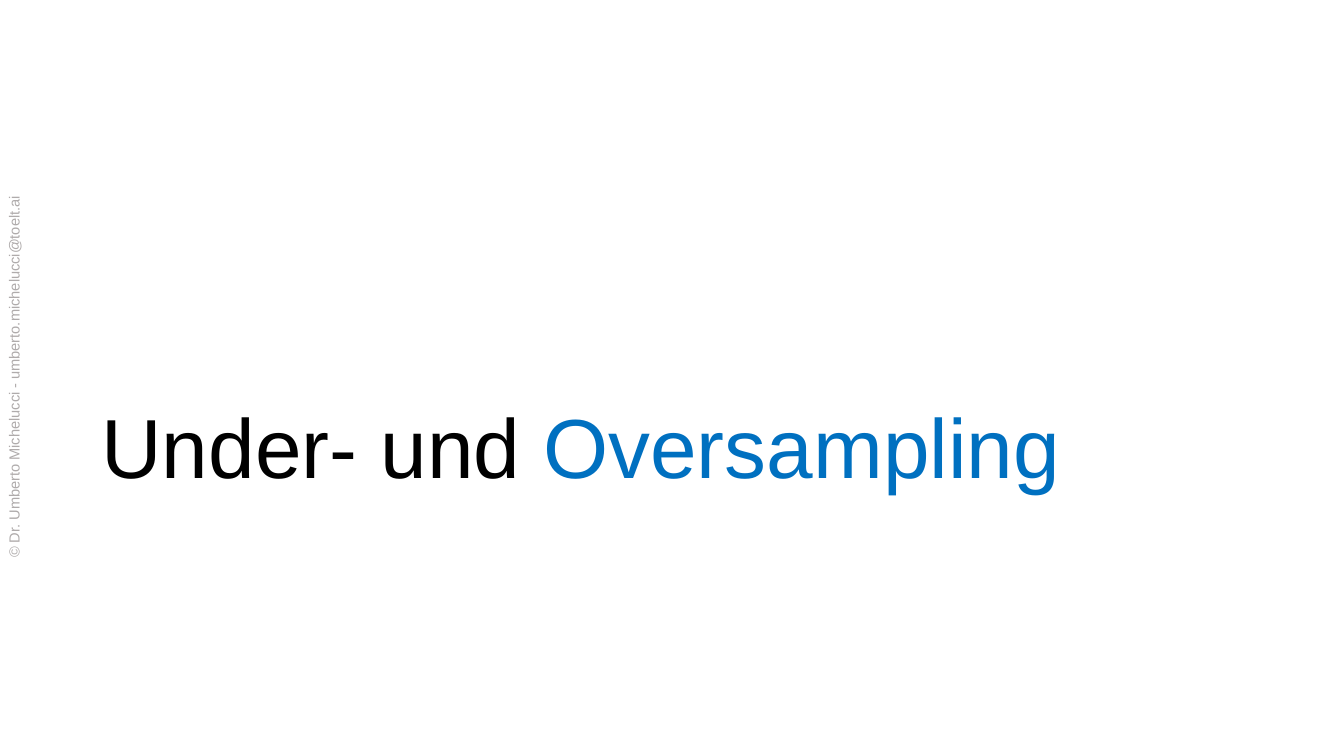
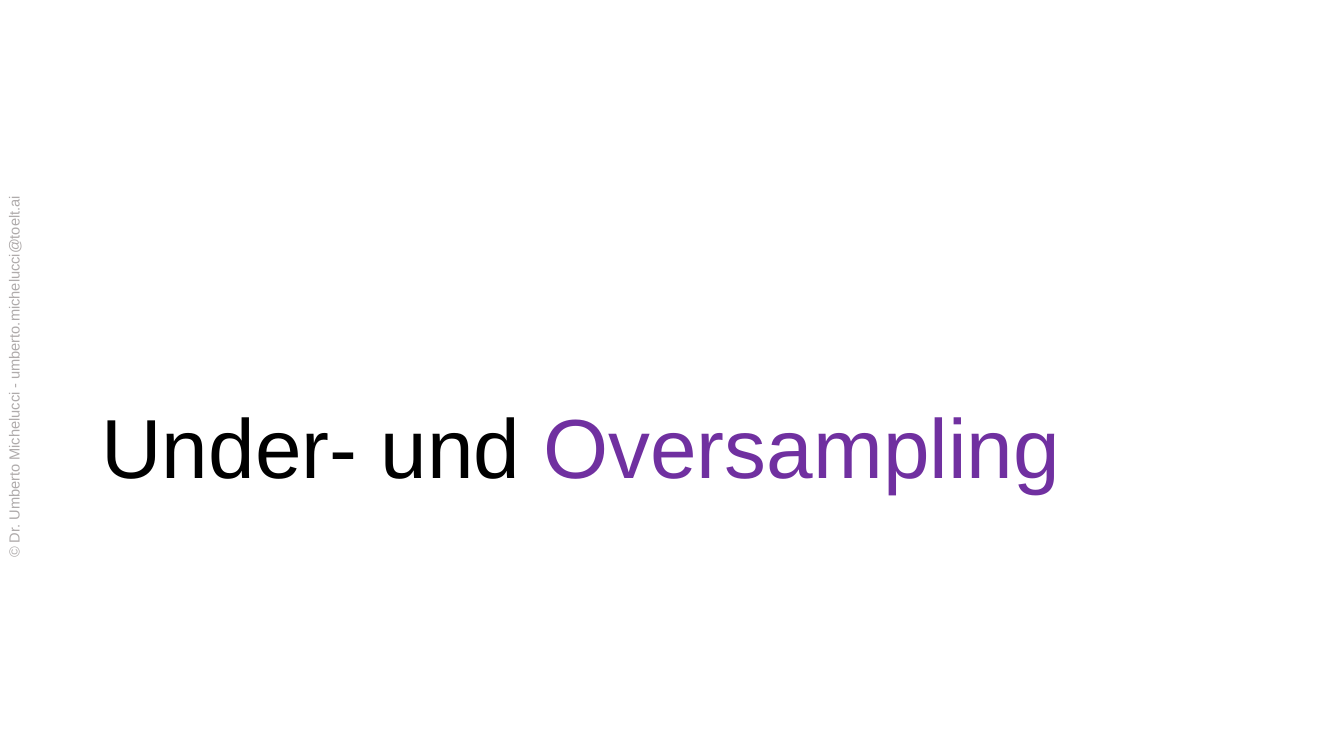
Oversampling colour: blue -> purple (802, 451)
